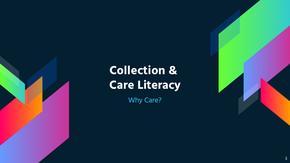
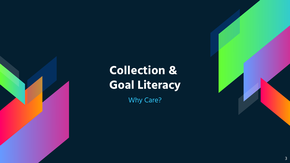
Care: Care -> Goal (122, 85)
